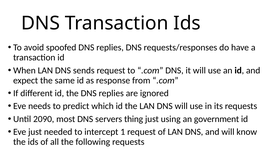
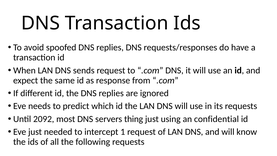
2090: 2090 -> 2092 (44, 119)
government: government -> confidential (216, 119)
